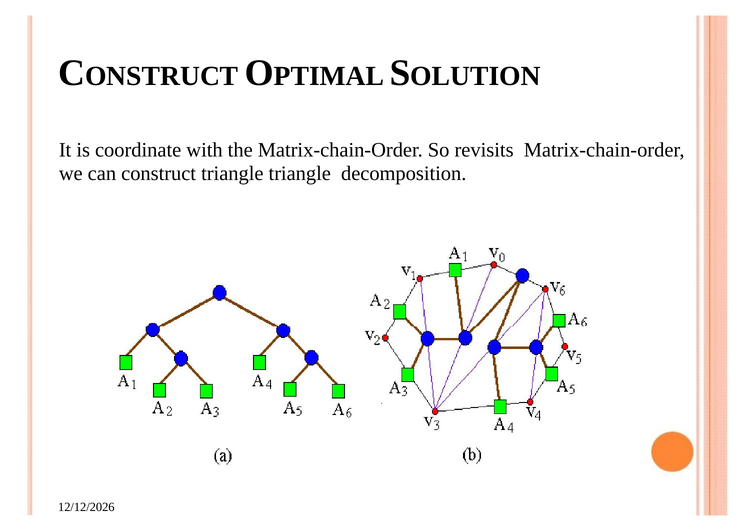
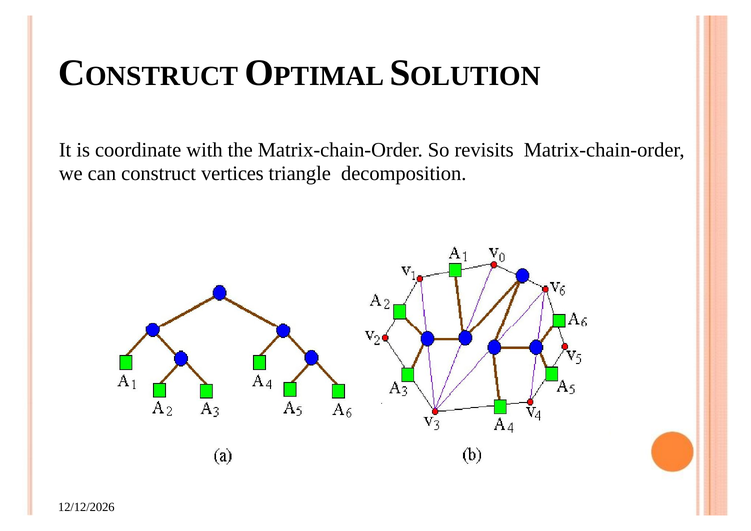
construct triangle: triangle -> vertices (232, 173)
